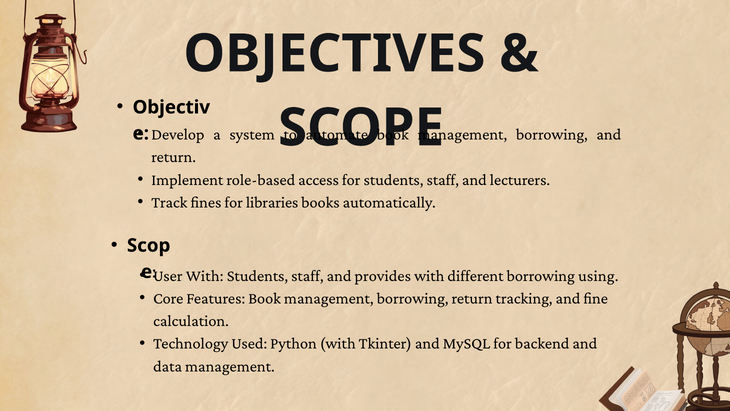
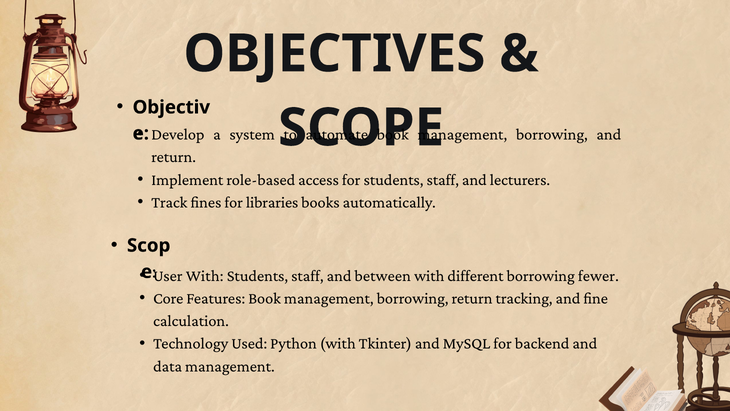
provides: provides -> between (383, 276)
using: using -> fewer (598, 276)
